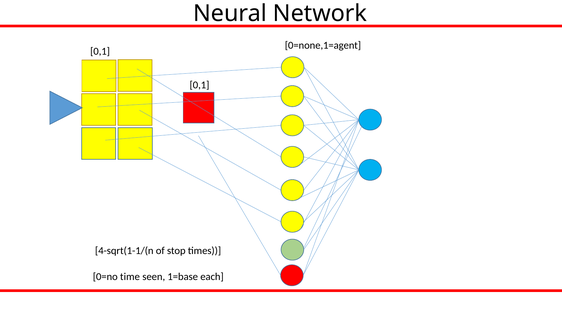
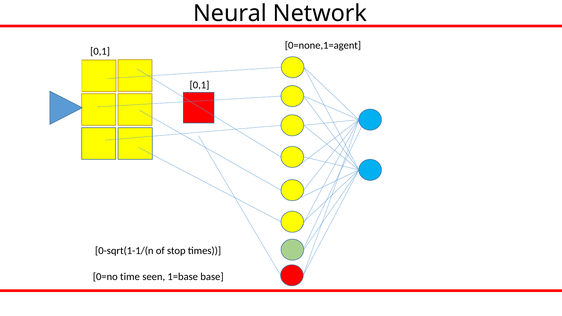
4-sqrt(1-1/(n: 4-sqrt(1-1/(n -> 0-sqrt(1-1/(n (124, 251)
each: each -> base (212, 277)
